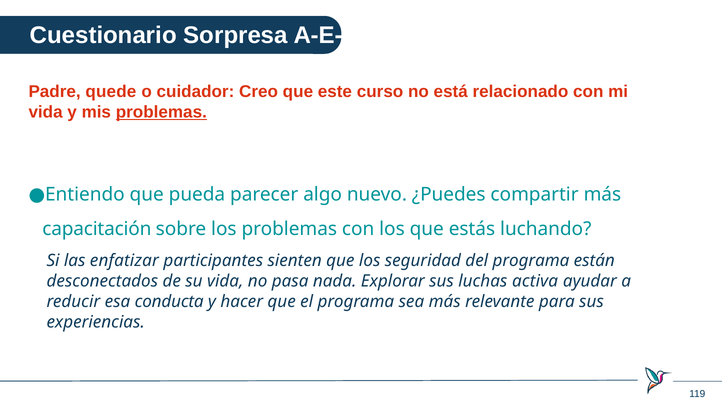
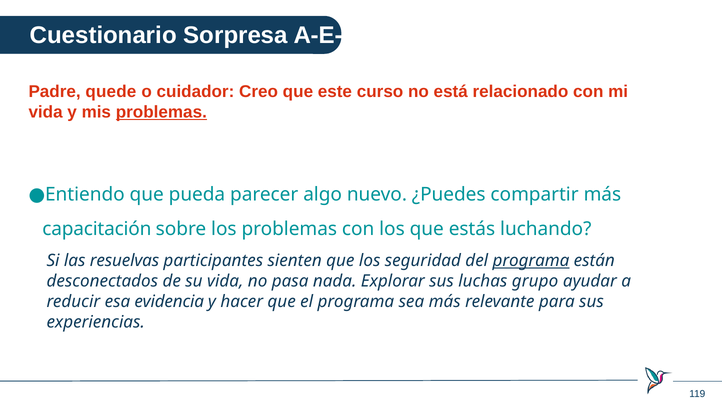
enfatizar: enfatizar -> resuelvas (124, 261)
programa underline: none -> present (531, 261)
activa: activa -> grupo (535, 281)
conducta: conducta -> evidencia (169, 302)
